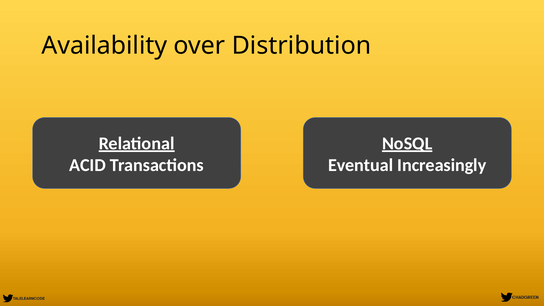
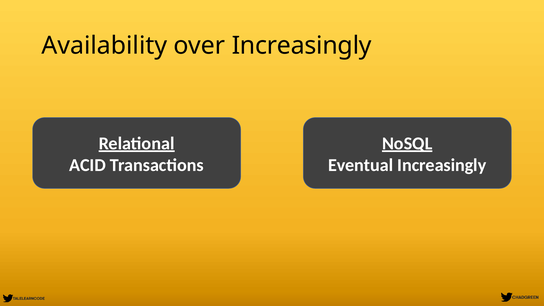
over Distribution: Distribution -> Increasingly (302, 46)
